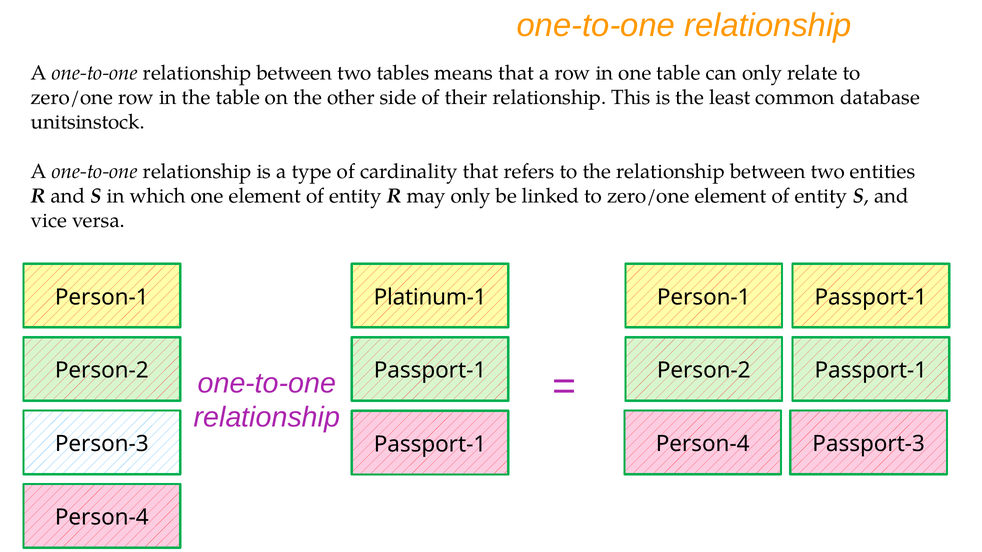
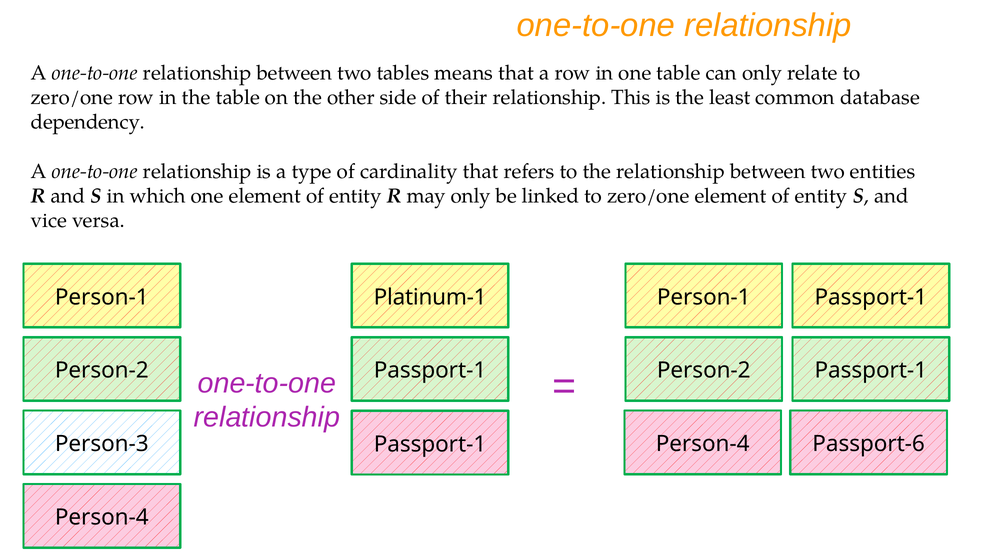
unitsinstock: unitsinstock -> dependency (88, 122)
Passport-3: Passport-3 -> Passport-6 (869, 444)
